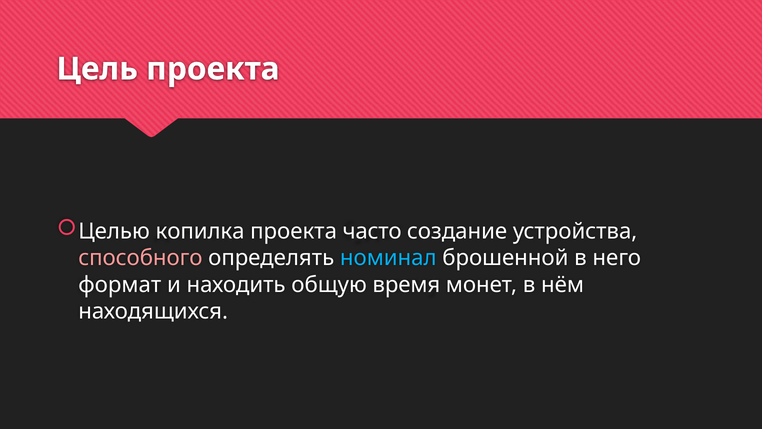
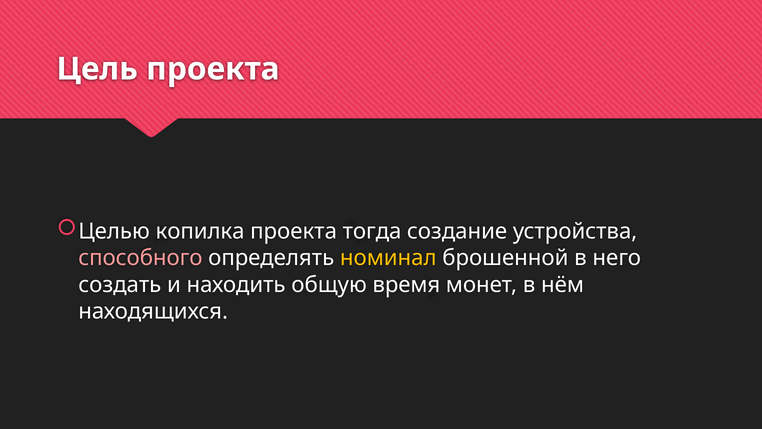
часто: часто -> тогда (372, 231)
номинал colour: light blue -> yellow (388, 258)
формат: формат -> создать (120, 285)
